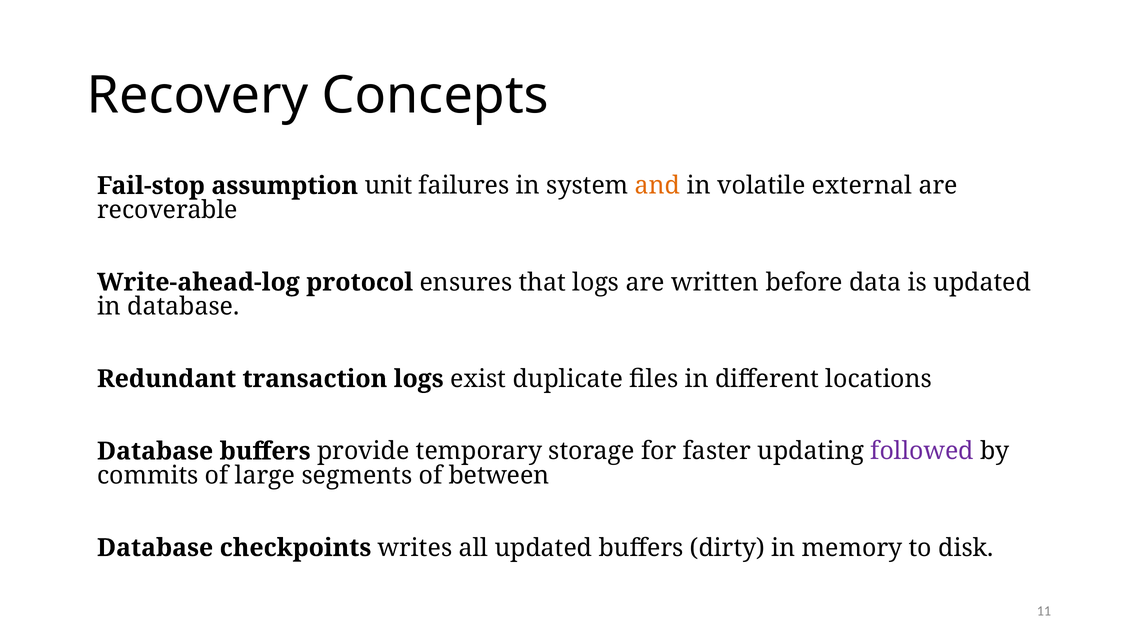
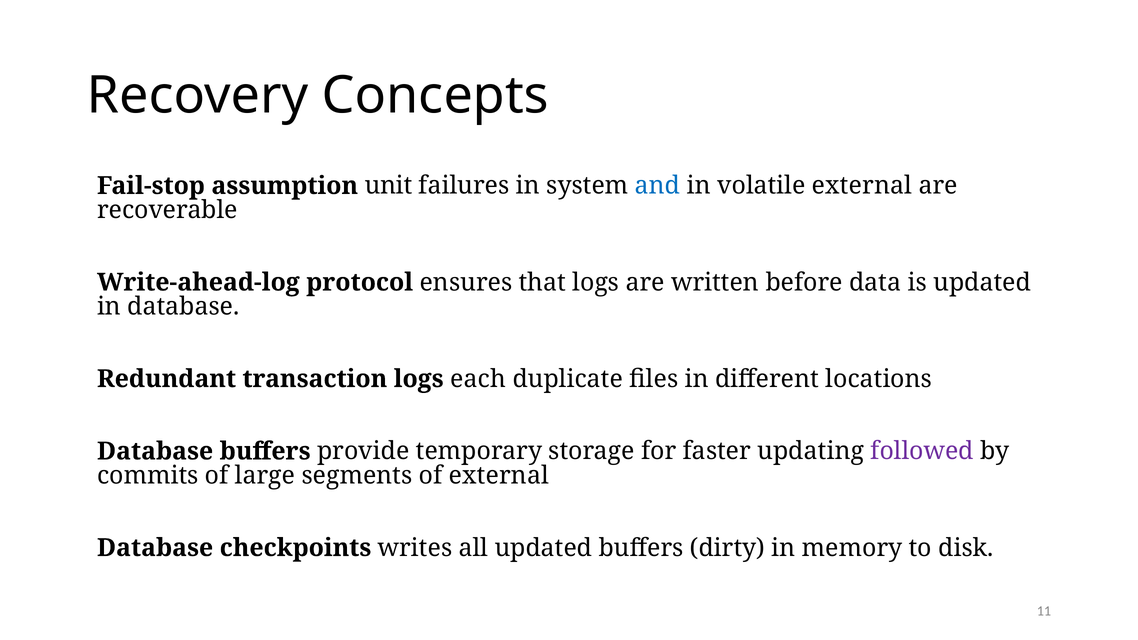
and colour: orange -> blue (658, 186)
exist: exist -> each (478, 379)
of between: between -> external (499, 476)
